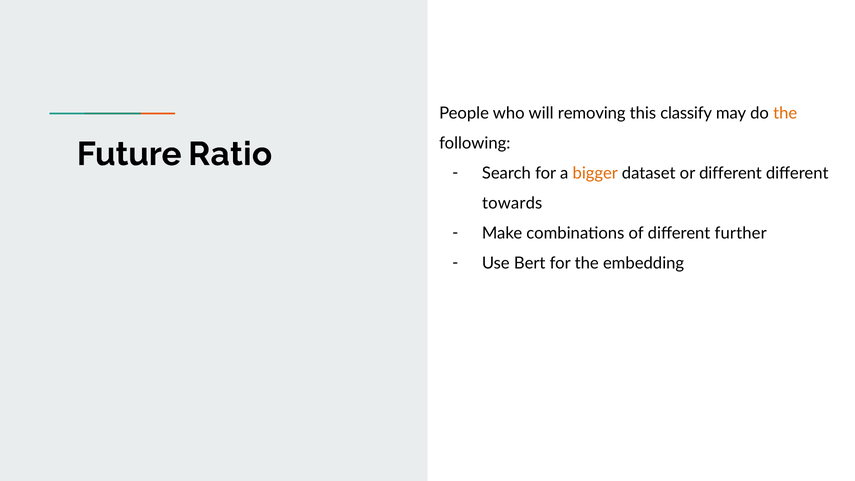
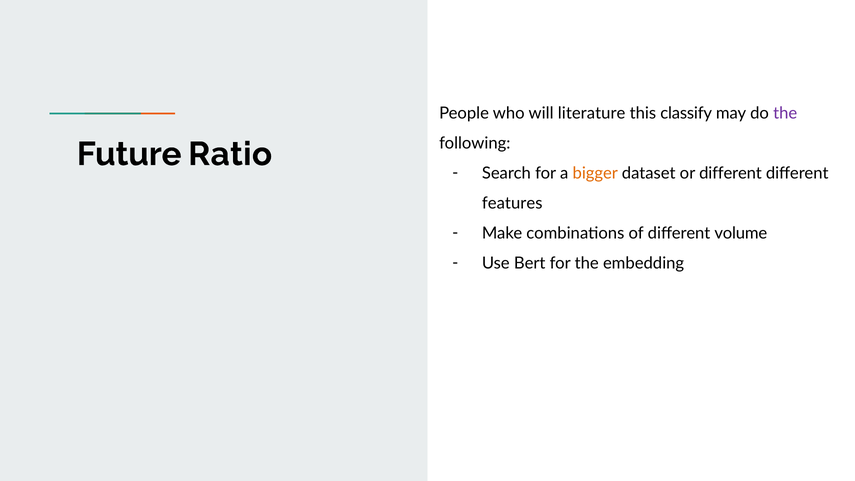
removing: removing -> literature (592, 113)
the colour: orange -> purple (785, 113)
towards: towards -> features (512, 203)
further: further -> volume (741, 233)
